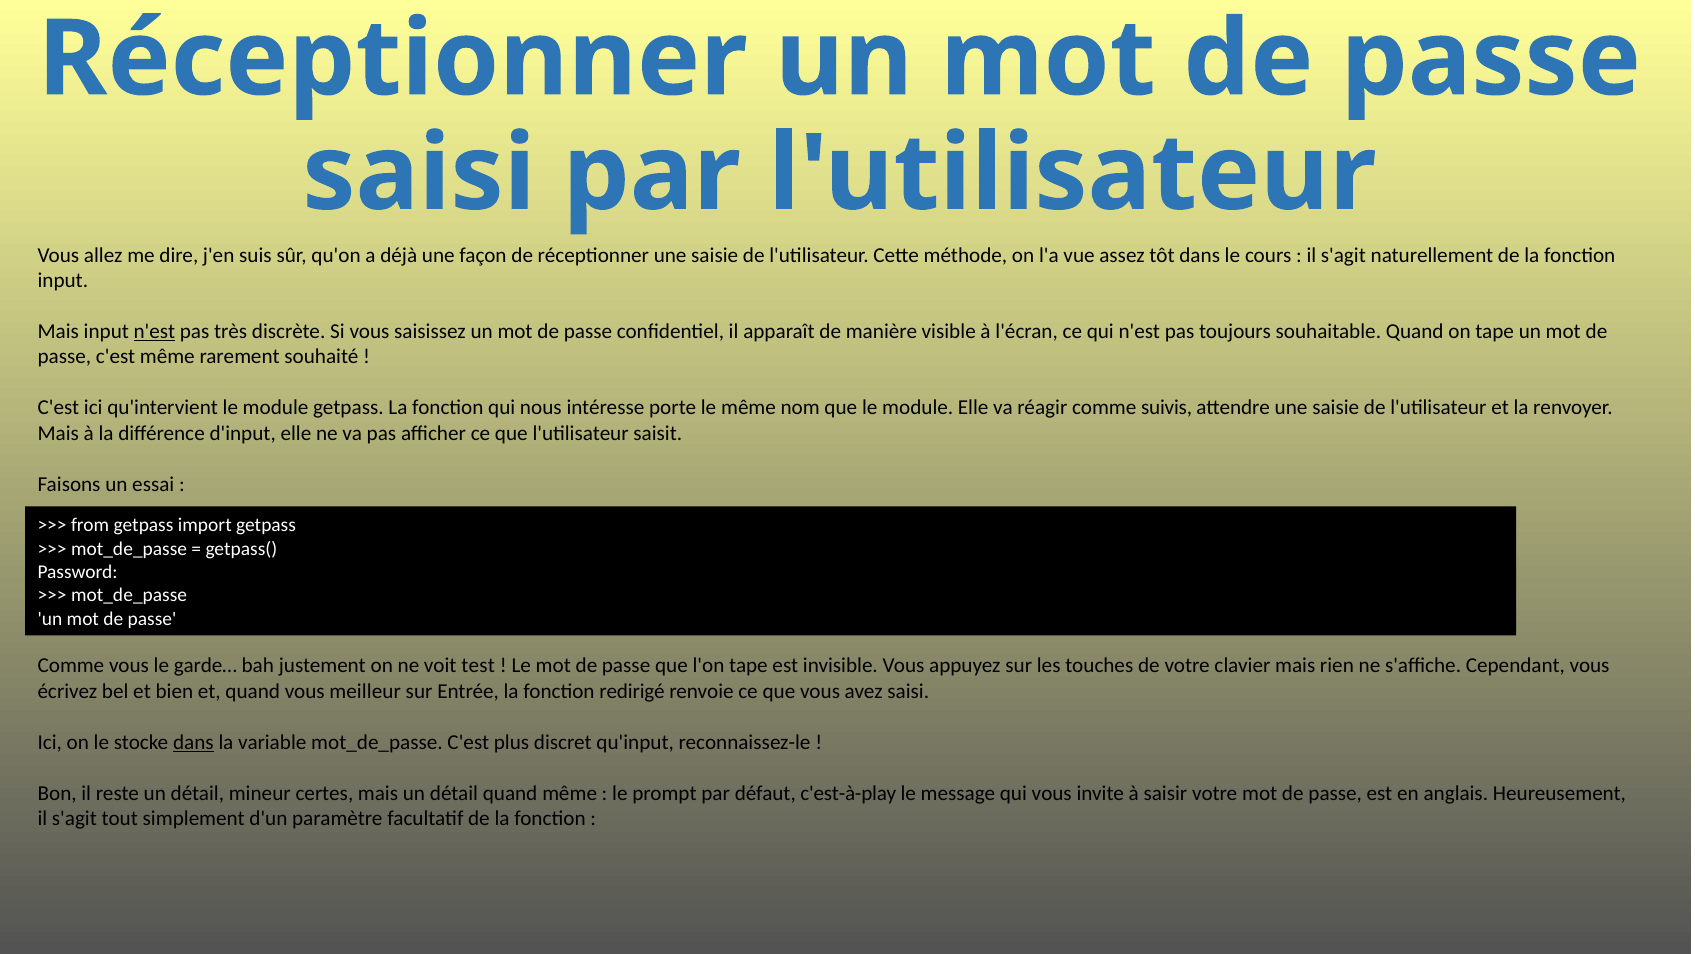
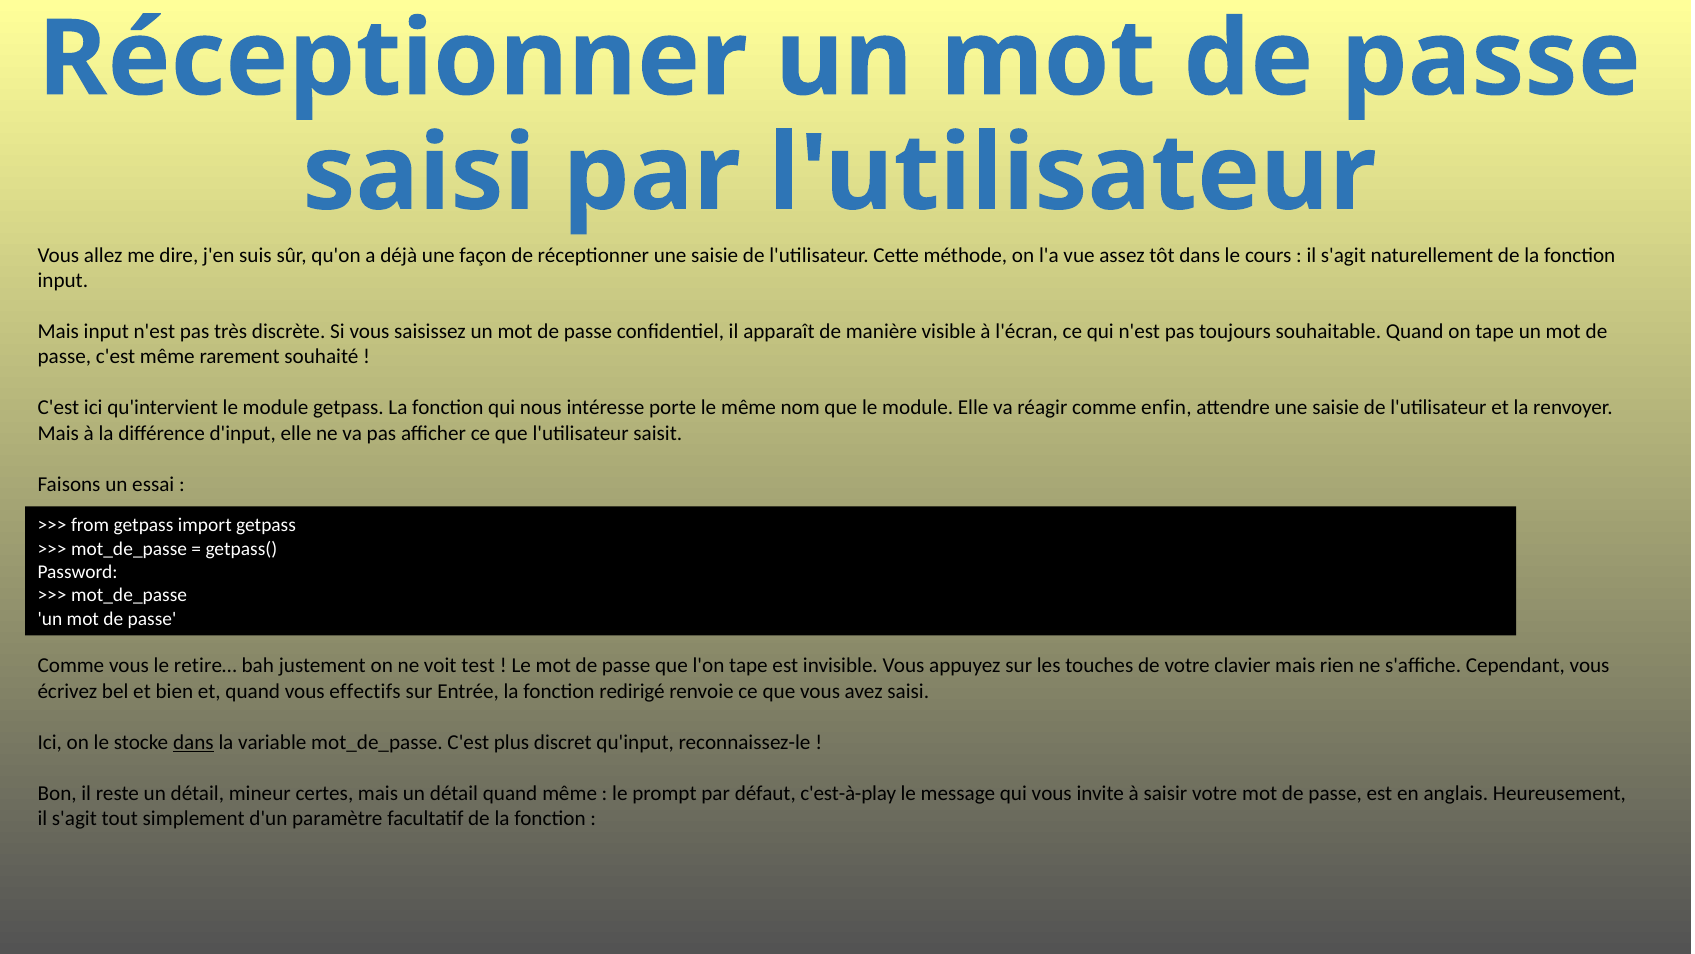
n'est underline: present -> none (154, 331)
suivis: suivis -> enfin (1166, 407)
garde…: garde… -> retire… (205, 665)
meilleur: meilleur -> effectifs (365, 691)
